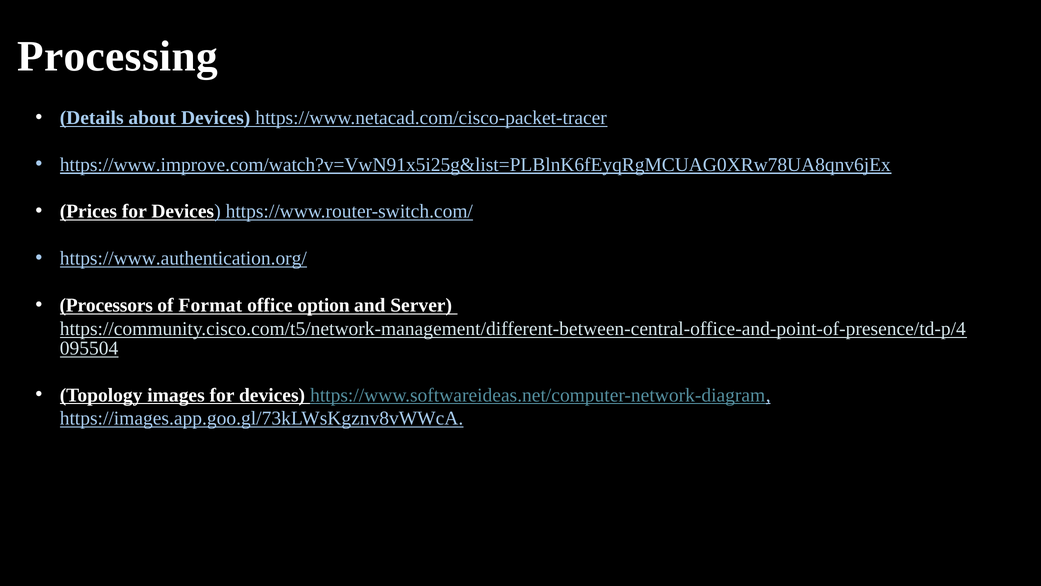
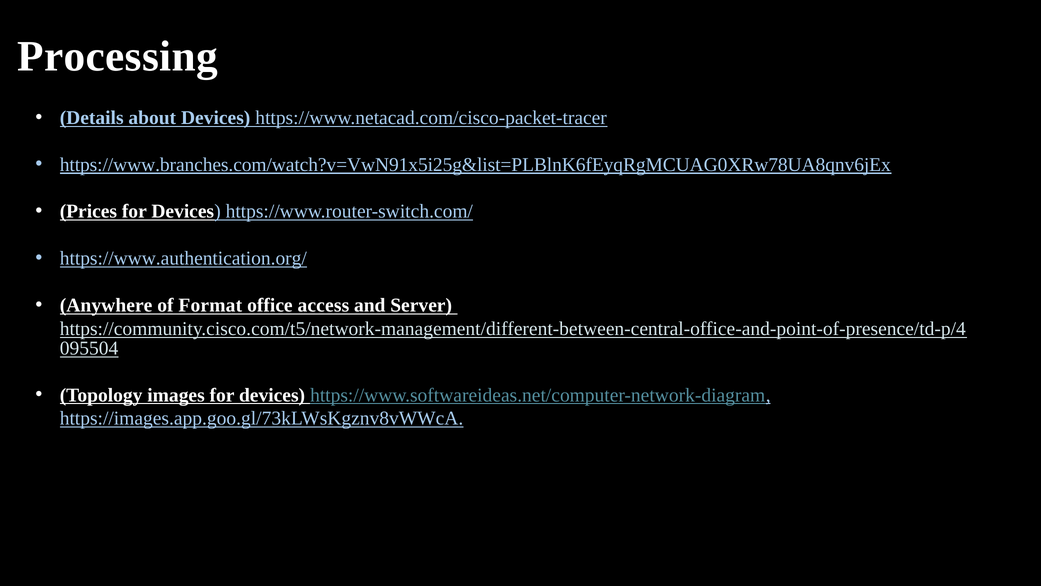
https://www.improve.com/watch?v=VwN91x5i25g&list=PLBlnK6fEyqRgMCUAG0XRw78UA8qnv6jEx: https://www.improve.com/watch?v=VwN91x5i25g&list=PLBlnK6fEyqRgMCUAG0XRw78UA8qnv6jEx -> https://www.branches.com/watch?v=VwN91x5i25g&list=PLBlnK6fEyqRgMCUAG0XRw78UA8qnv6jEx (475, 164)
Processors: Processors -> Anywhere (106, 305)
option: option -> access (323, 305)
